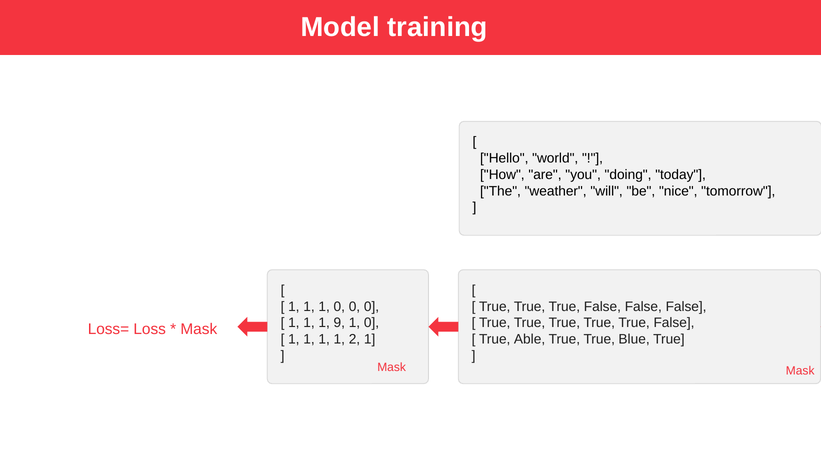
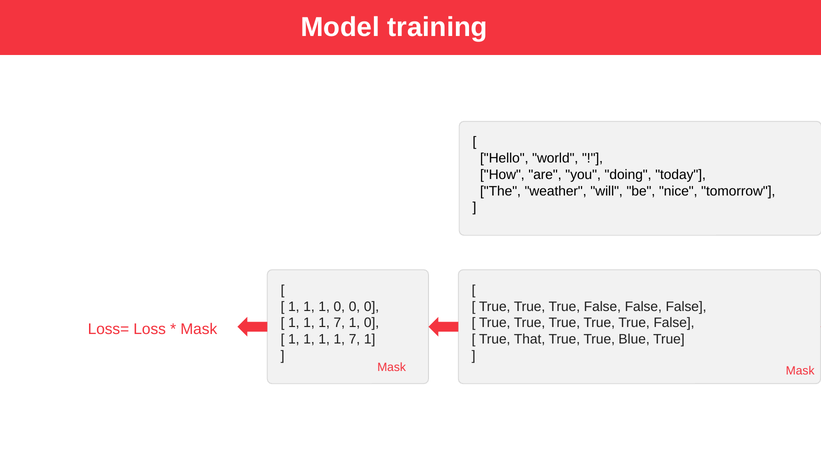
9: 9 -> 7 (339, 323)
2: 2 -> 7 (354, 339)
Able: Able -> That (530, 339)
